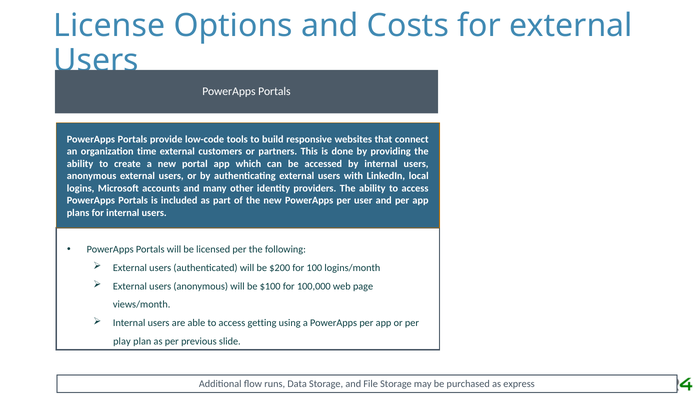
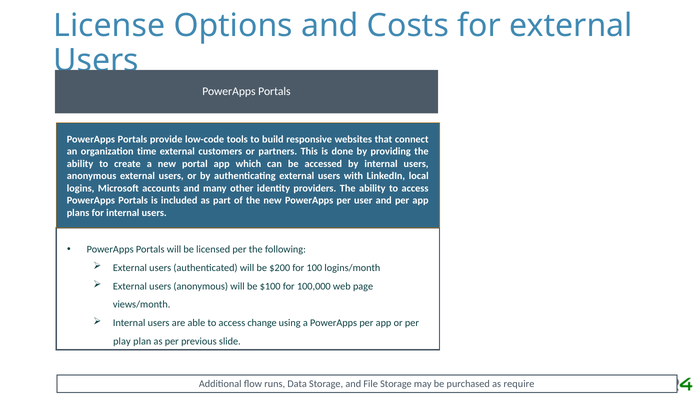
getting: getting -> change (262, 323)
express: express -> require (519, 383)
